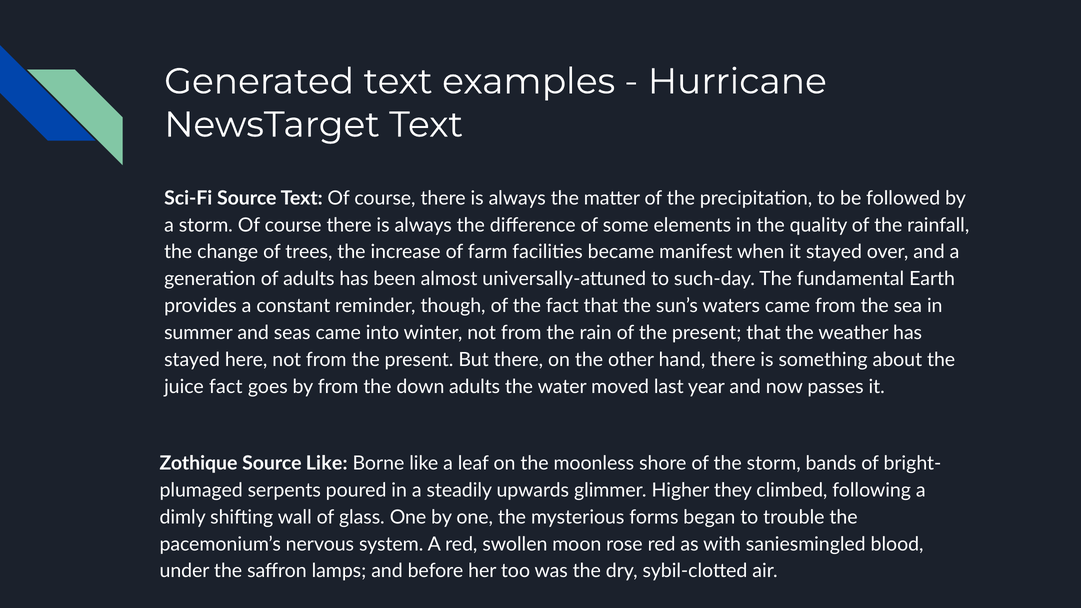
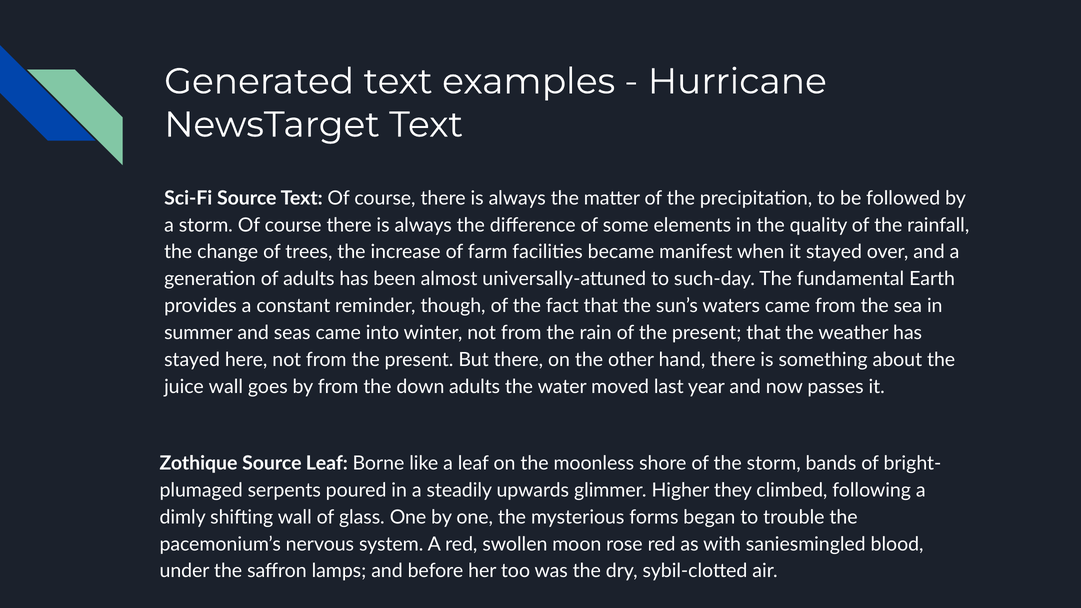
juice fact: fact -> wall (226, 387)
Source Like: Like -> Leaf (327, 463)
